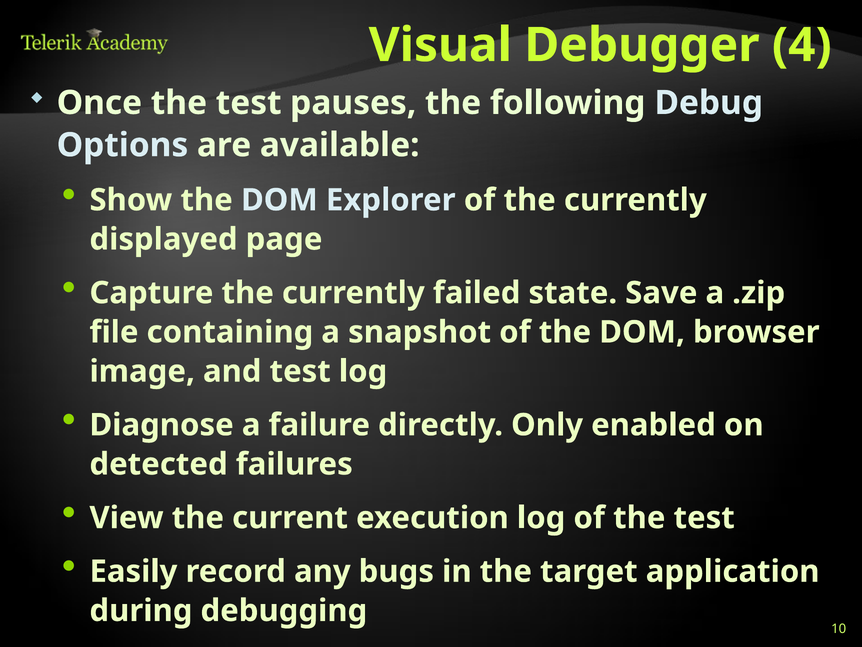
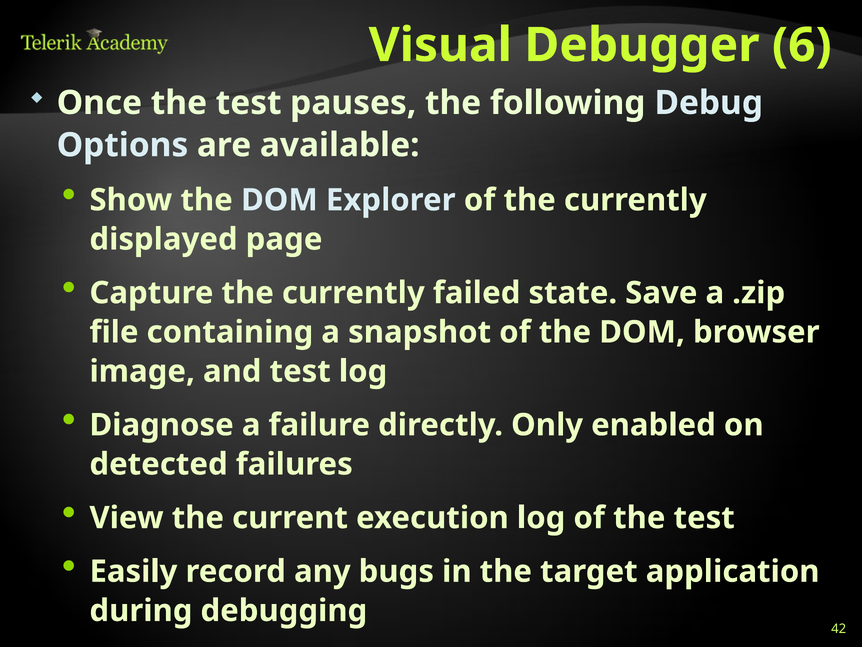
4: 4 -> 6 (802, 45)
10: 10 -> 42 (839, 628)
